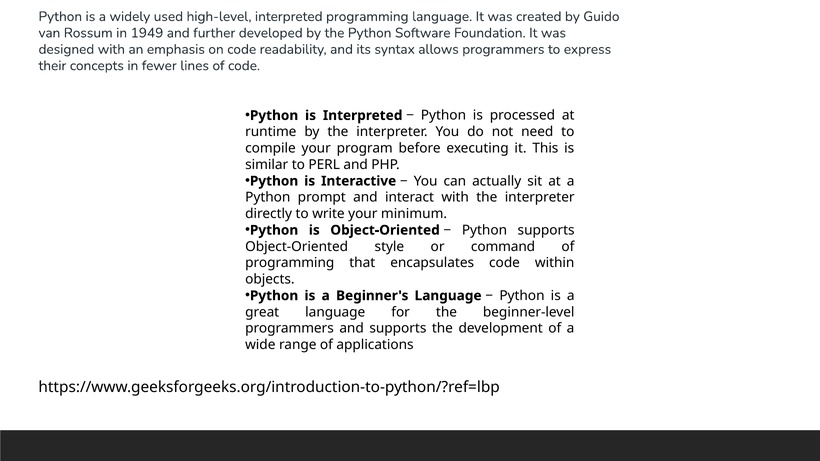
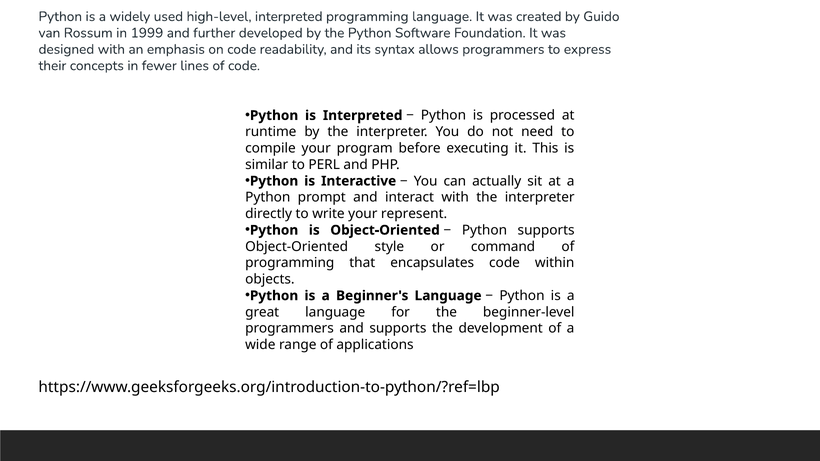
1949: 1949 -> 1999 (147, 33)
minimum: minimum -> represent (414, 214)
